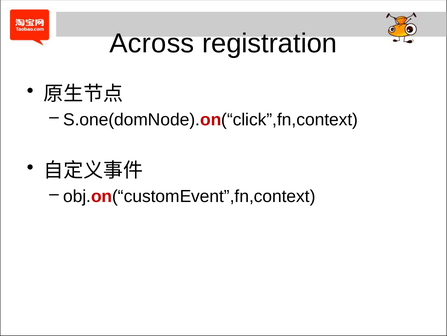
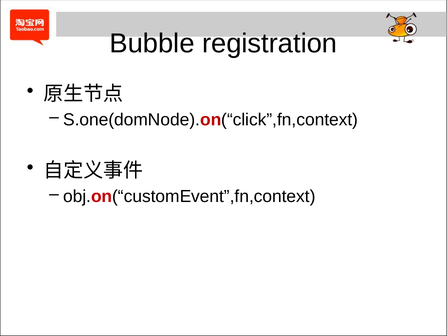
Across: Across -> Bubble (152, 43)
